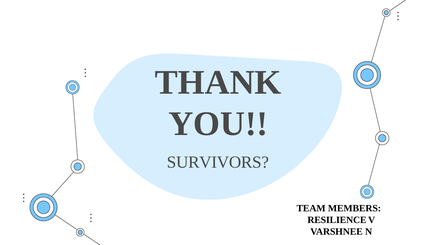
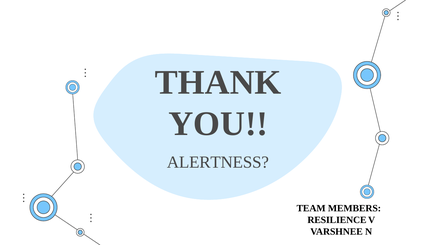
SURVIVORS: SURVIVORS -> ALERTNESS (218, 162)
